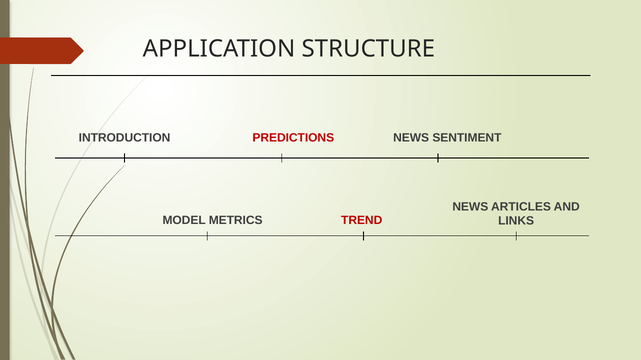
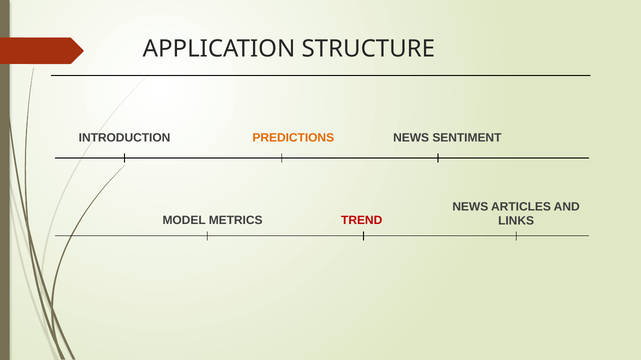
PREDICTIONS colour: red -> orange (293, 138)
